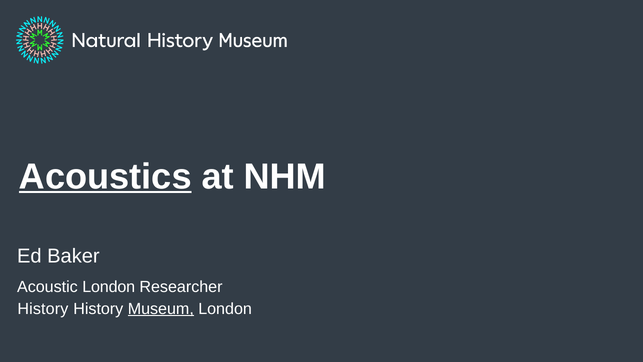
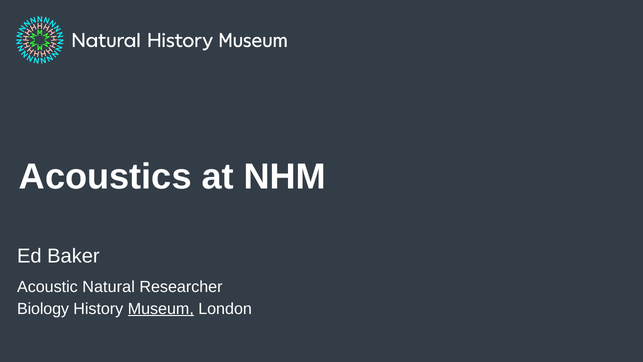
Acoustics underline: present -> none (105, 176)
Acoustic London: London -> Natural (109, 286)
History: History -> Biology (43, 308)
